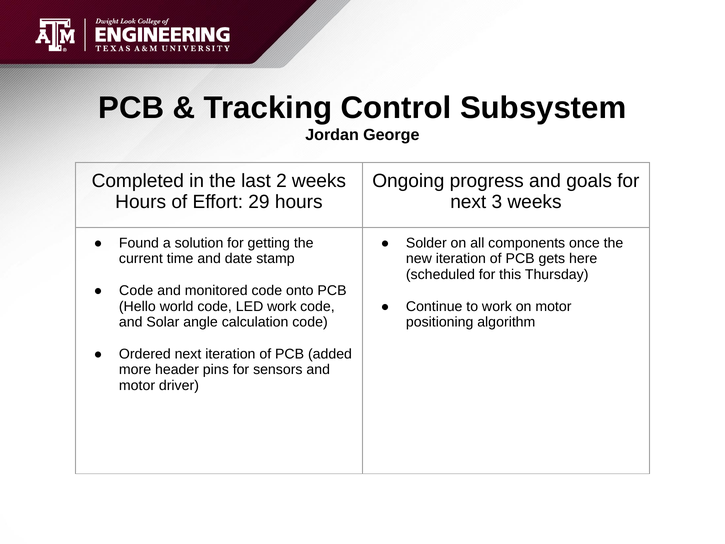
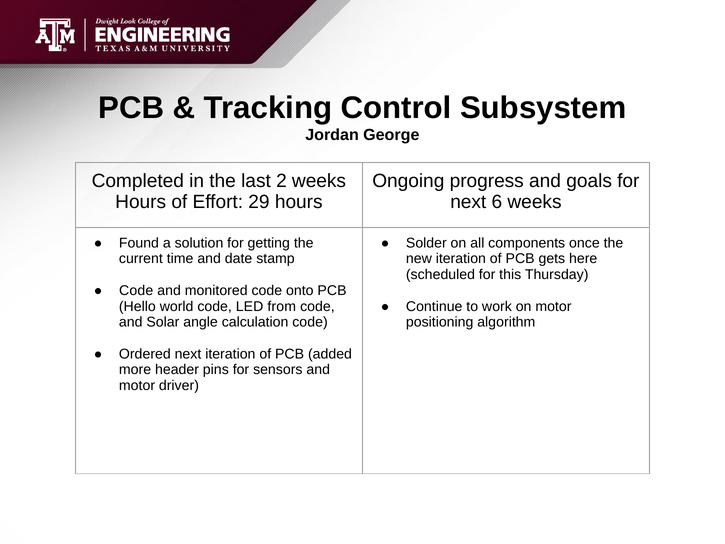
3: 3 -> 6 (497, 202)
LED work: work -> from (282, 306)
